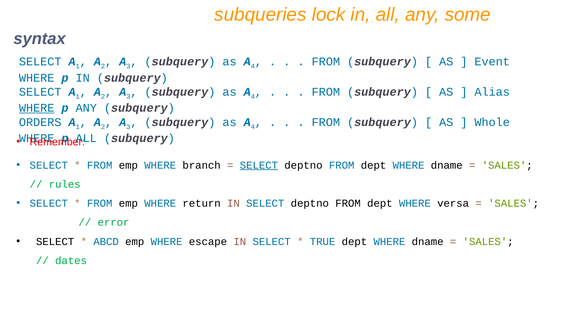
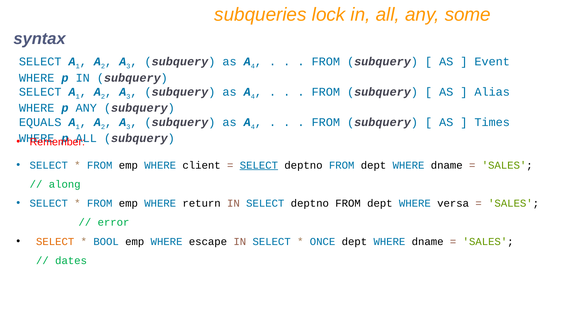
WHERE underline: present -> none (37, 108)
ORDERS: ORDERS -> EQUALS (40, 122)
Whole: Whole -> Times (492, 122)
branch: branch -> client (202, 165)
rules: rules -> along (65, 185)
SELECT colour: black -> orange (55, 242)
ABCD: ABCD -> BOOL (106, 242)
TRUE: TRUE -> ONCE (323, 242)
